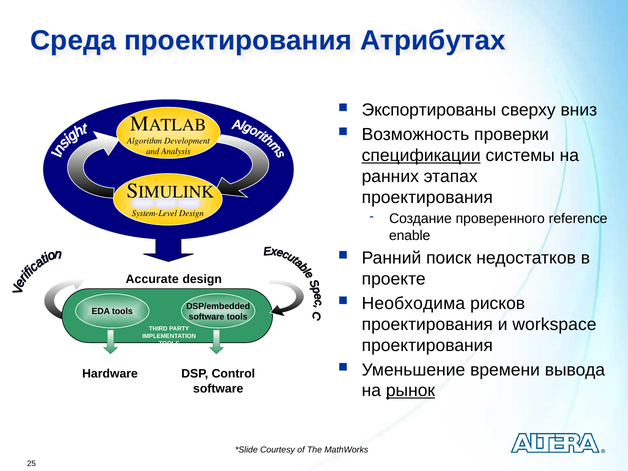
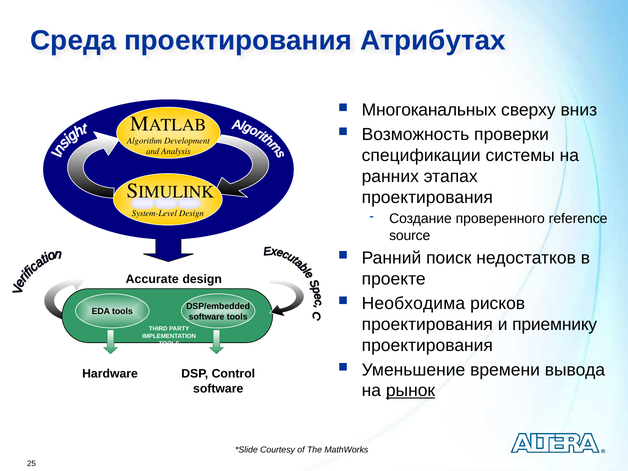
Экспортированы: Экспортированы -> Многоканальных (429, 110)
спецификации underline: present -> none (421, 155)
enable: enable -> source (410, 235)
workspace: workspace -> приемнику (555, 324)
